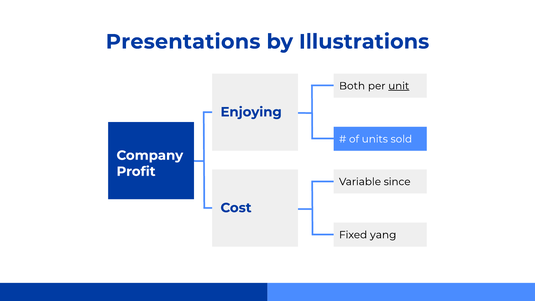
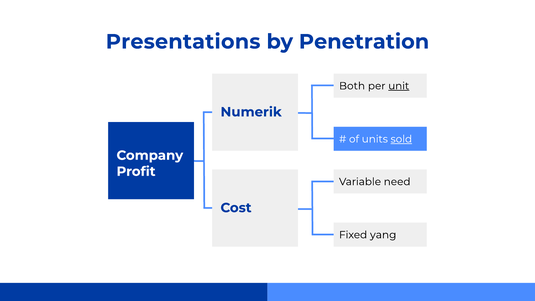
Illustrations: Illustrations -> Penetration (364, 42)
Enjoying: Enjoying -> Numerik (251, 112)
sold underline: none -> present (401, 139)
since: since -> need (397, 182)
